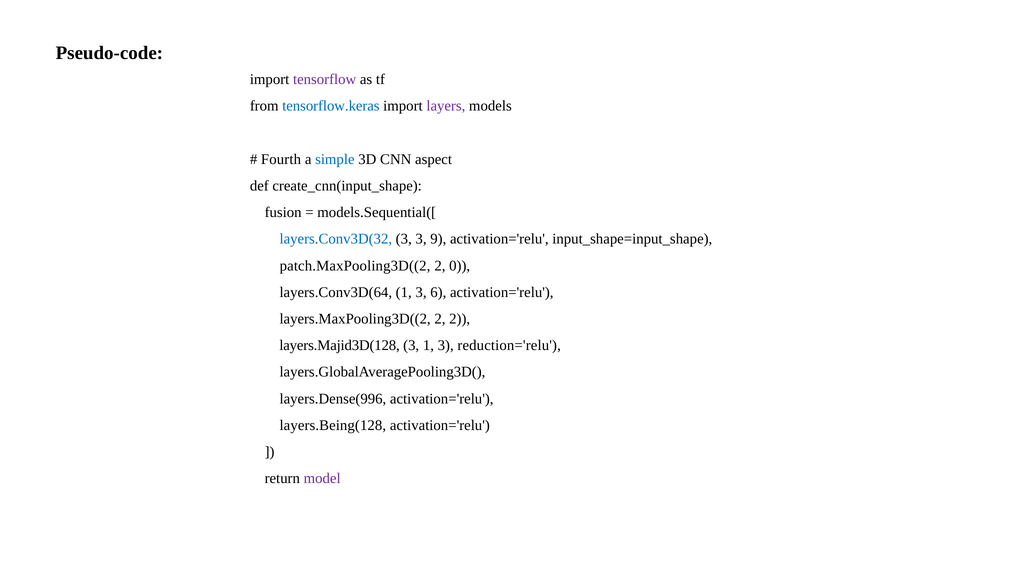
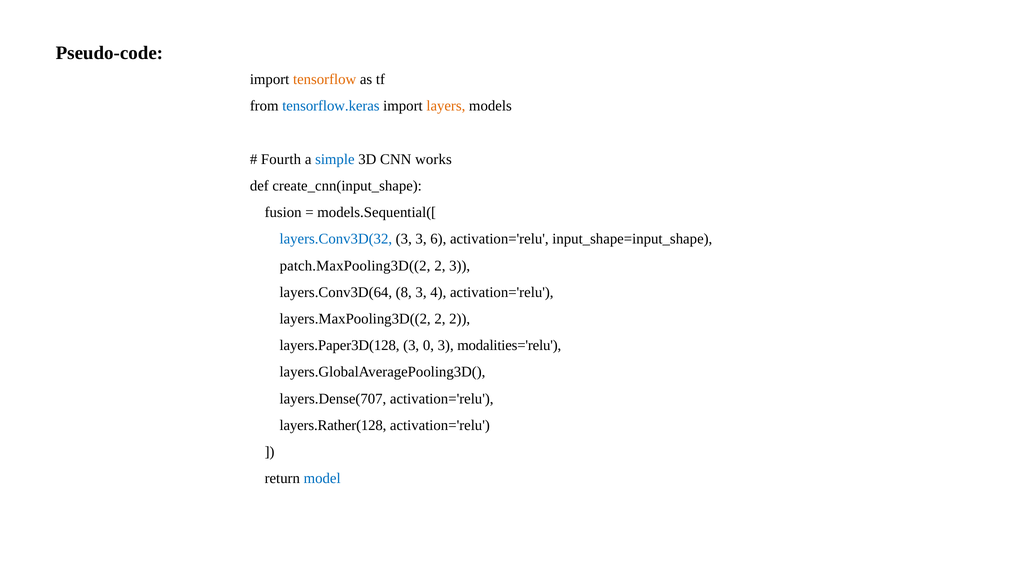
tensorflow colour: purple -> orange (325, 79)
layers colour: purple -> orange (446, 106)
aspect: aspect -> works (433, 159)
9: 9 -> 6 (438, 239)
2 0: 0 -> 3 (460, 266)
layers.Conv3D(64 1: 1 -> 8 (404, 292)
6: 6 -> 4 (438, 292)
layers.Majid3D(128: layers.Majid3D(128 -> layers.Paper3D(128 (340, 345)
3 1: 1 -> 0 (428, 345)
reduction='relu: reduction='relu -> modalities='relu (509, 345)
layers.Dense(996: layers.Dense(996 -> layers.Dense(707 (333, 399)
layers.Being(128: layers.Being(128 -> layers.Rather(128 (333, 425)
model colour: purple -> blue (322, 478)
